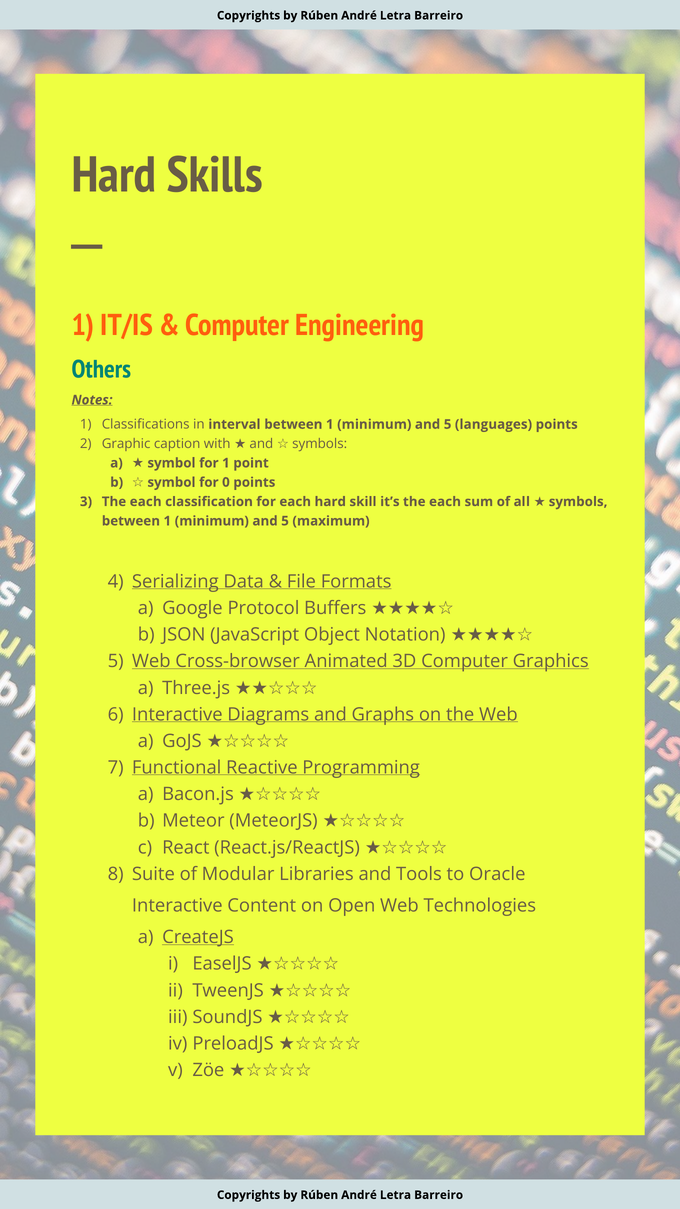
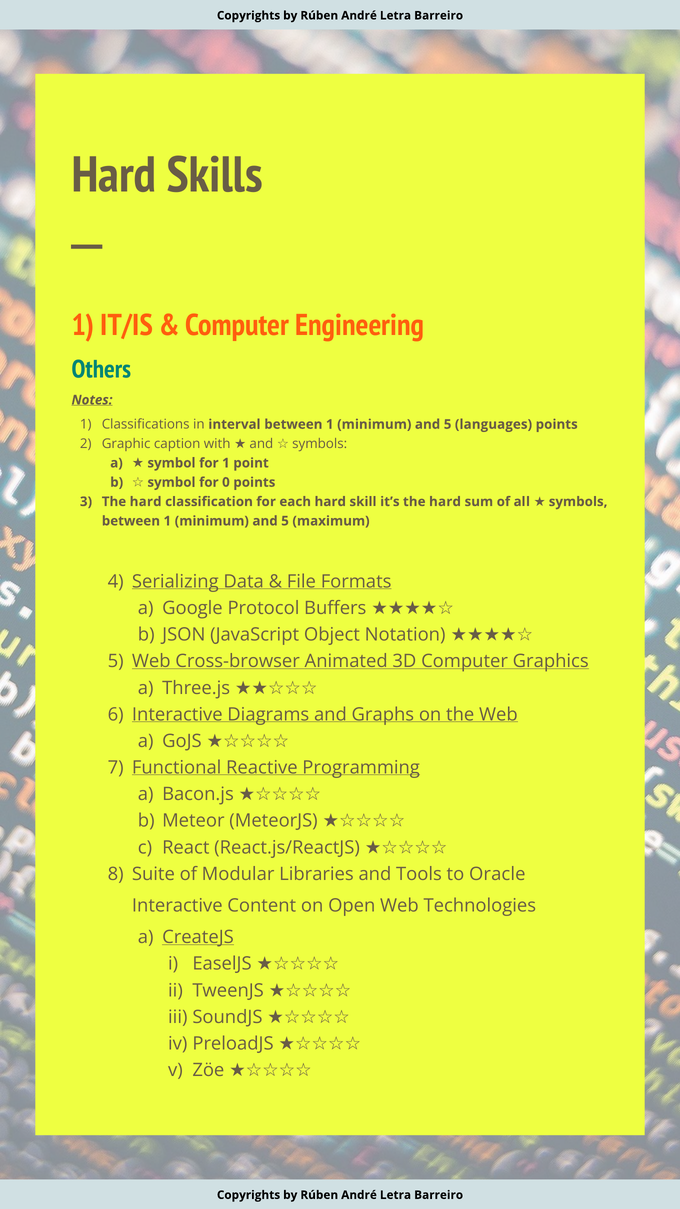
each: each -> hard (146, 502)
it’s the each: each -> hard (445, 502)
